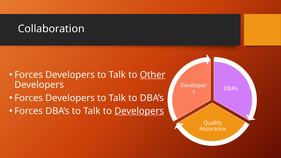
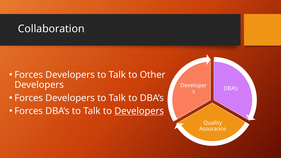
Other underline: present -> none (153, 75)
